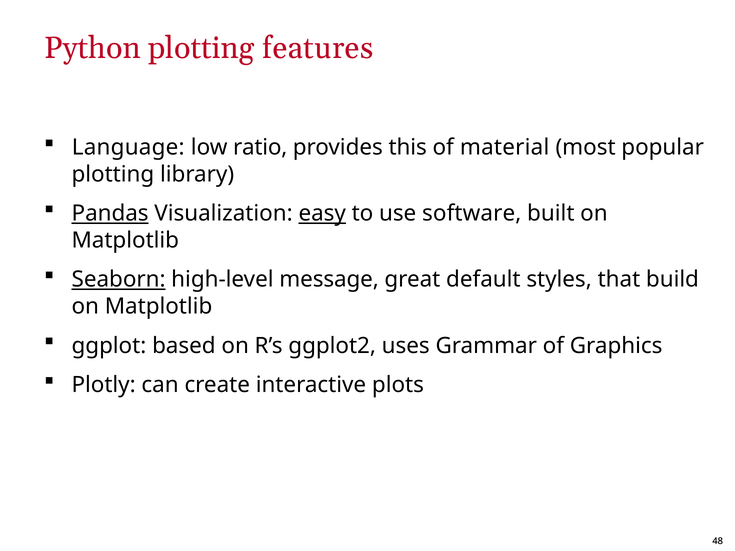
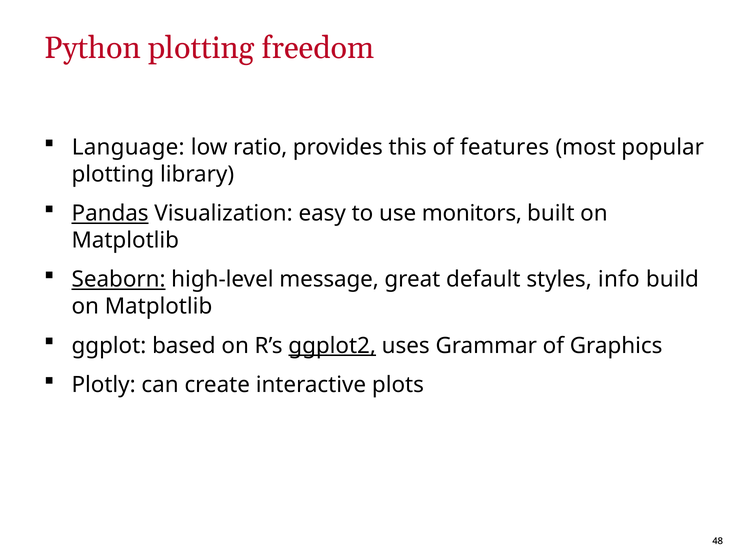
features: features -> freedom (318, 48)
material: material -> features (505, 147)
easy underline: present -> none (322, 214)
software: software -> monitors (472, 214)
that: that -> info (619, 280)
ggplot2 underline: none -> present (332, 346)
